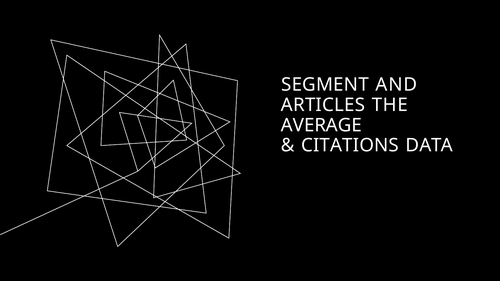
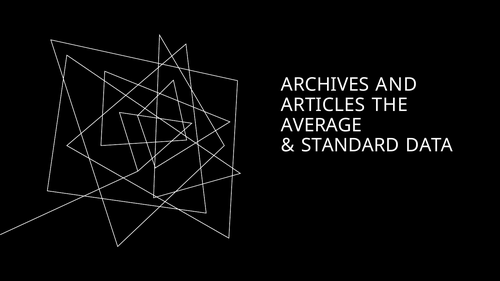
SEGMENT: SEGMENT -> ARCHIVES (325, 85)
CITATIONS: CITATIONS -> STANDARD (350, 146)
